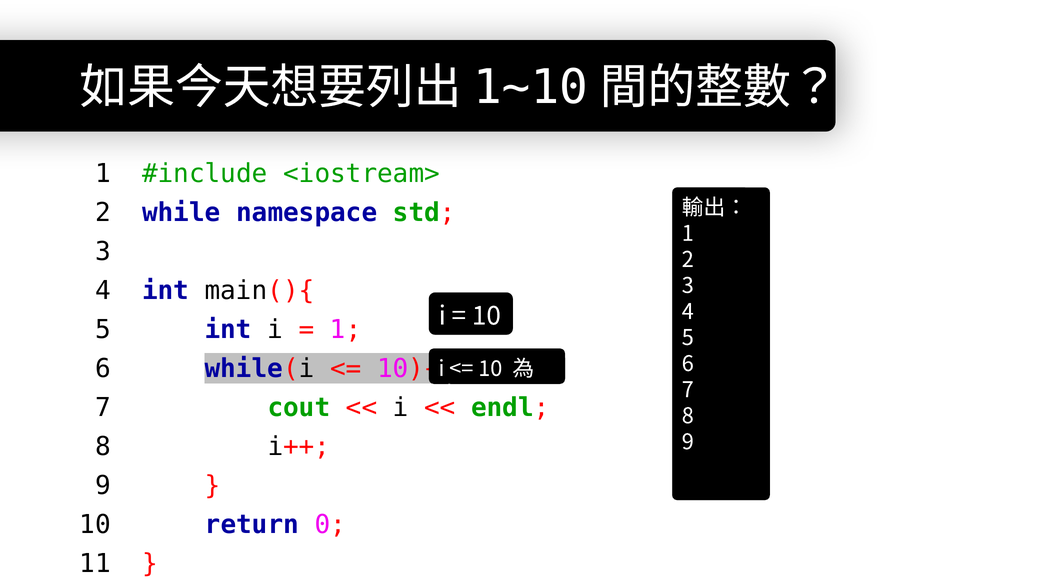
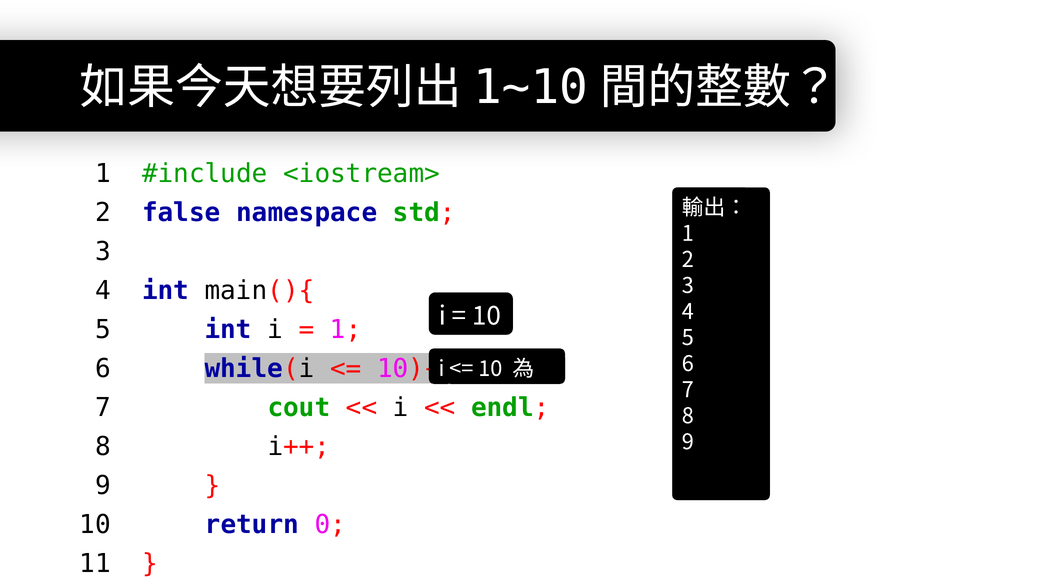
while: while -> false (181, 213)
